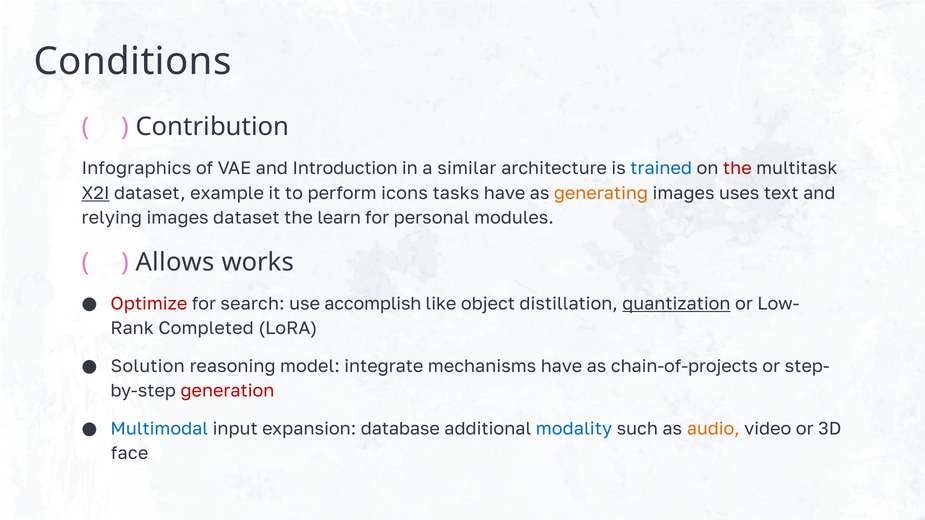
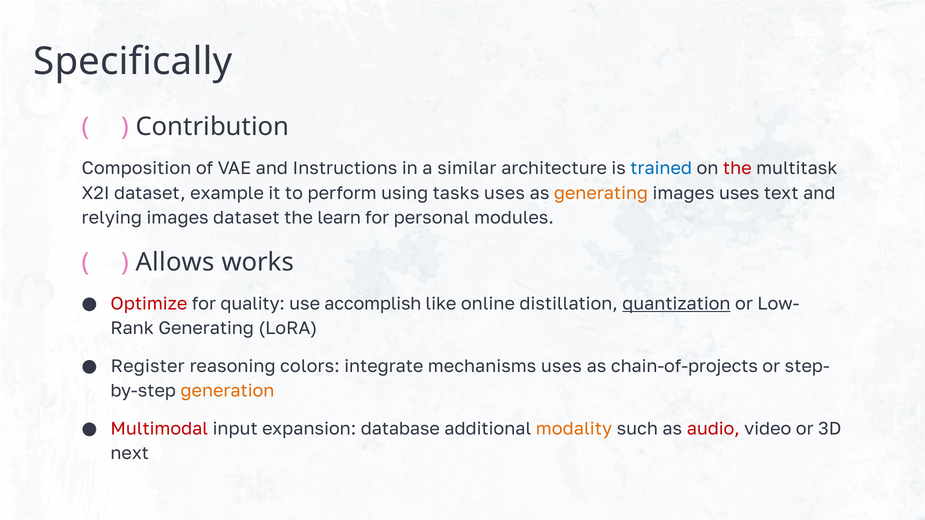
Conditions: Conditions -> Specifically (133, 62)
Infographics: Infographics -> Composition (136, 168)
Introduction: Introduction -> Instructions (345, 168)
X2I underline: present -> none (96, 193)
icons: icons -> using (405, 193)
tasks have: have -> uses (504, 193)
search: search -> quality (253, 304)
object: object -> online (488, 304)
Completed: Completed -> Generating (206, 329)
Solution: Solution -> Register (148, 366)
model: model -> colors (310, 366)
mechanisms have: have -> uses (561, 366)
generation colour: red -> orange (227, 391)
Multimodal colour: blue -> red (159, 429)
modality colour: blue -> orange (574, 429)
audio colour: orange -> red (713, 429)
face: face -> next (130, 454)
